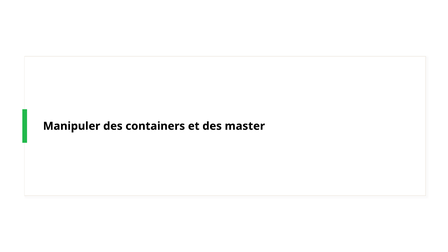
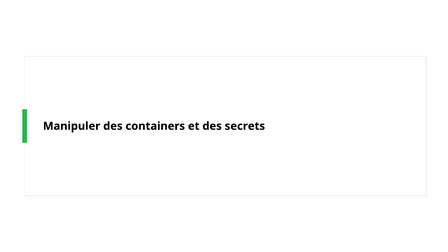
master: master -> secrets (245, 126)
